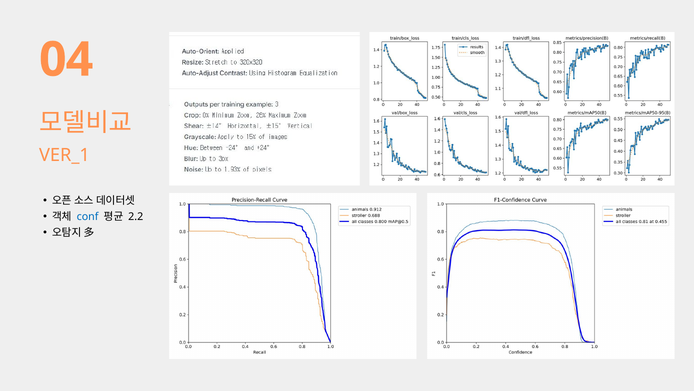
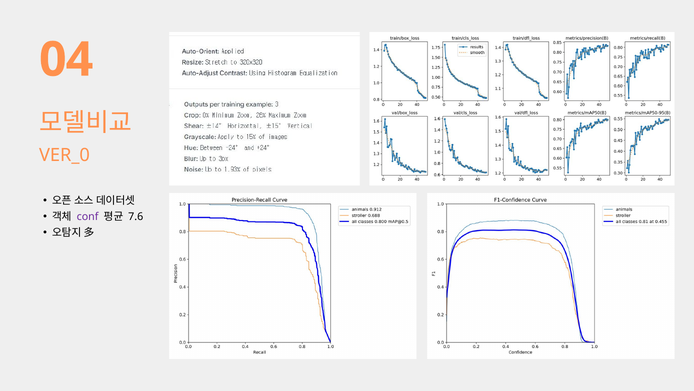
VER_1: VER_1 -> VER_0 (64, 155)
conf colour: blue -> purple (88, 217)
2.2: 2.2 -> 7.6 (136, 217)
